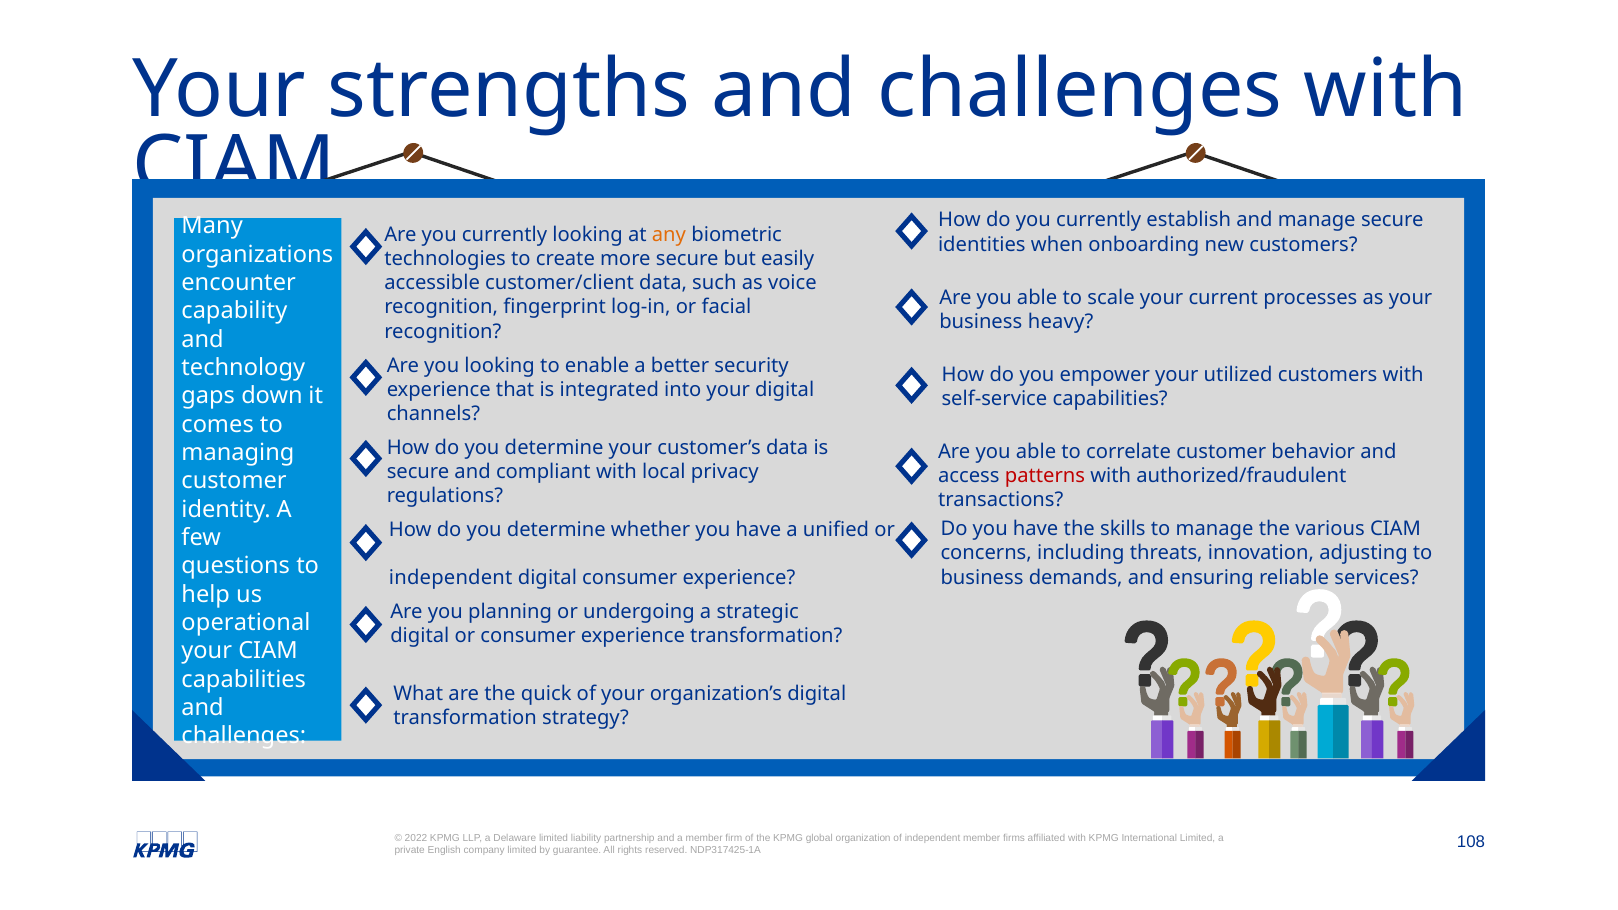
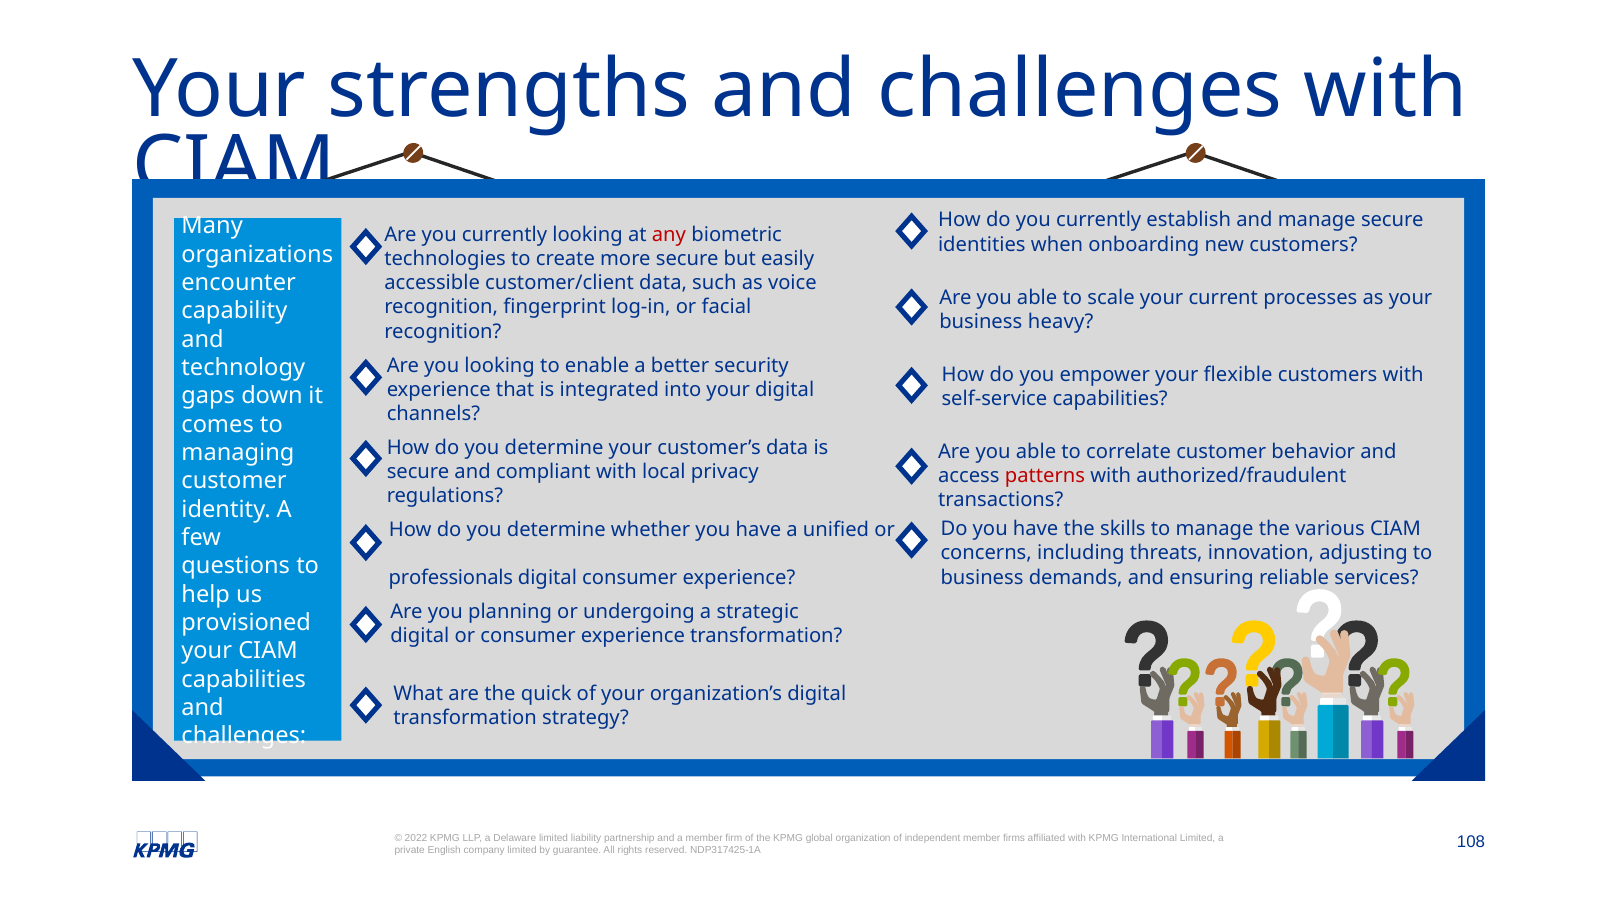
any colour: orange -> red (669, 235)
utilized: utilized -> flexible (1238, 375)
independent: independent -> professionals (451, 578)
operational: operational -> provisioned (246, 623)
